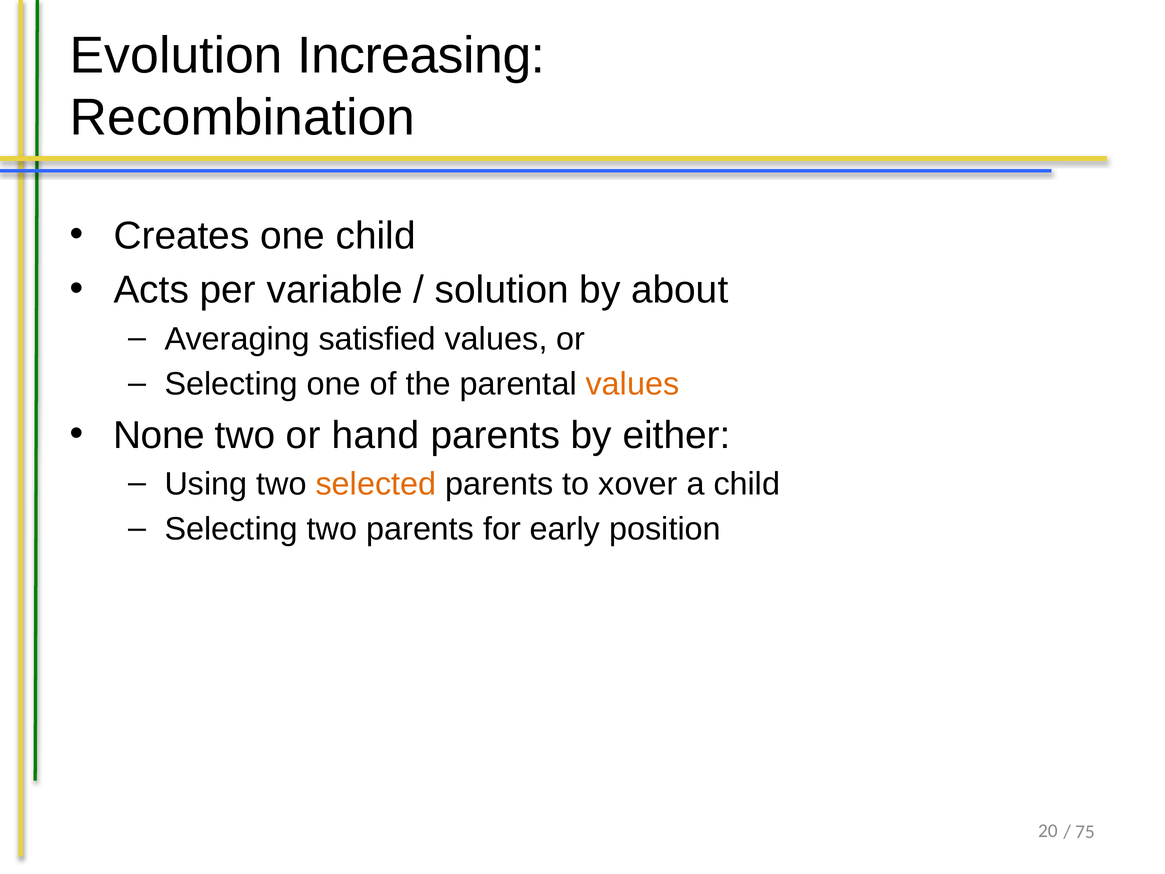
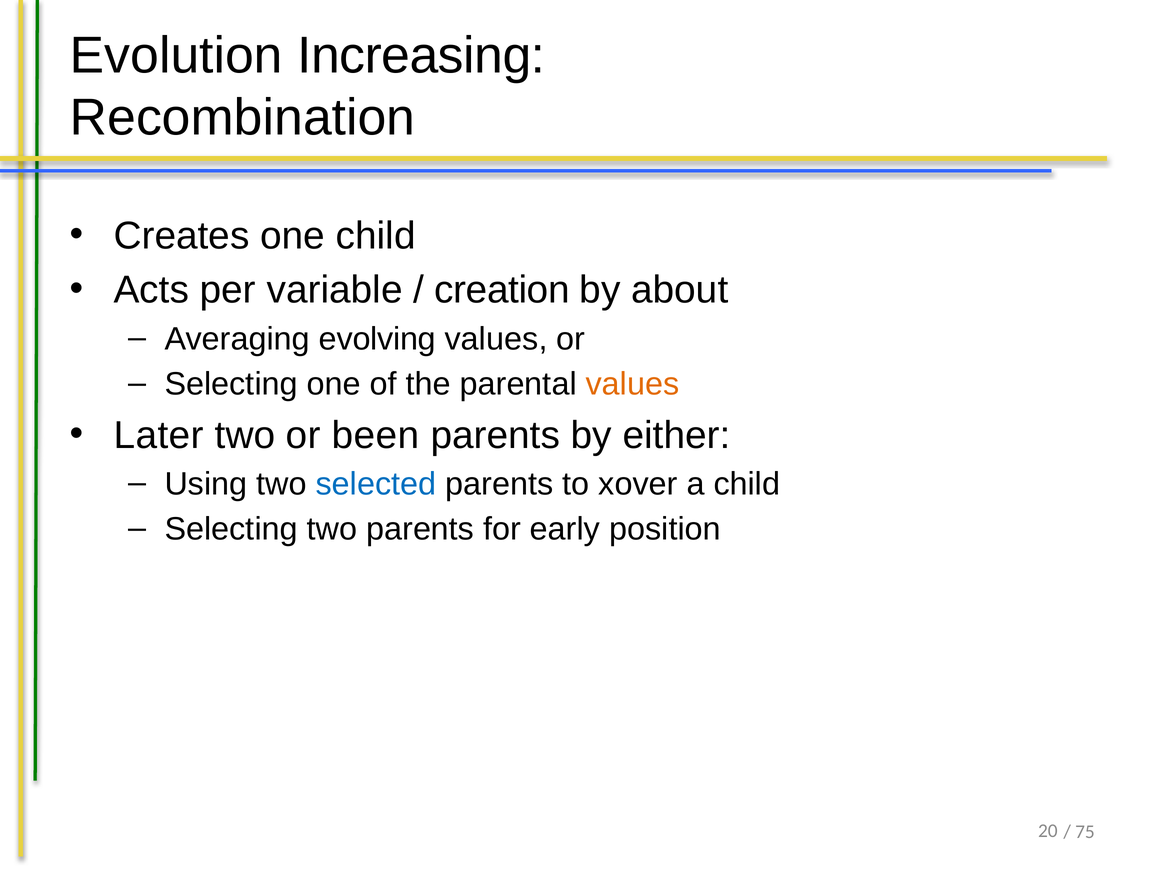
solution: solution -> creation (502, 290)
satisfied: satisfied -> evolving (377, 339)
None: None -> Later (159, 435)
hand: hand -> been (375, 435)
selected colour: orange -> blue (376, 484)
